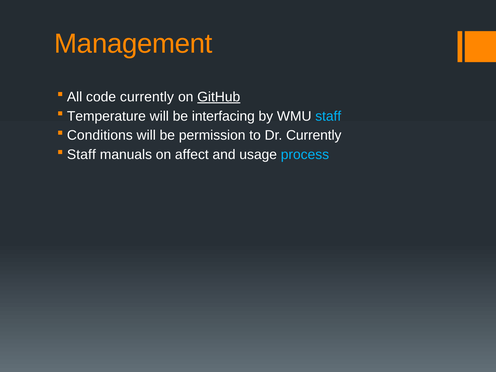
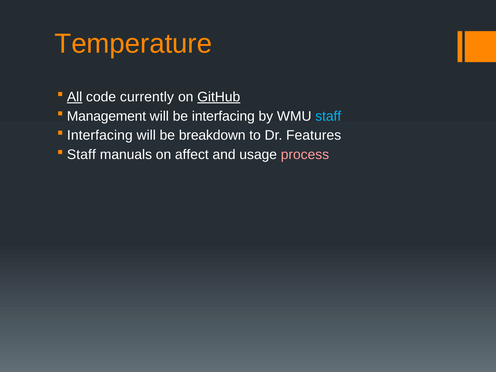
Management: Management -> Temperature (133, 44)
All underline: none -> present (75, 97)
Temperature: Temperature -> Management (106, 116)
Conditions: Conditions -> Interfacing (100, 135)
permission: permission -> breakdown (212, 135)
Dr Currently: Currently -> Features (314, 135)
process colour: light blue -> pink (305, 155)
